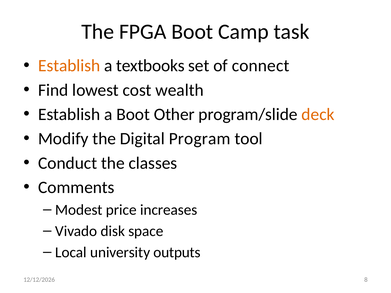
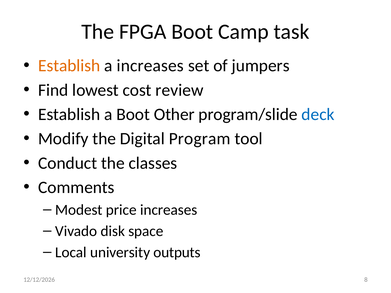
a textbooks: textbooks -> increases (150, 66)
connect: connect -> jumpers (261, 66)
wealth: wealth -> review (180, 90)
deck colour: orange -> blue (318, 114)
